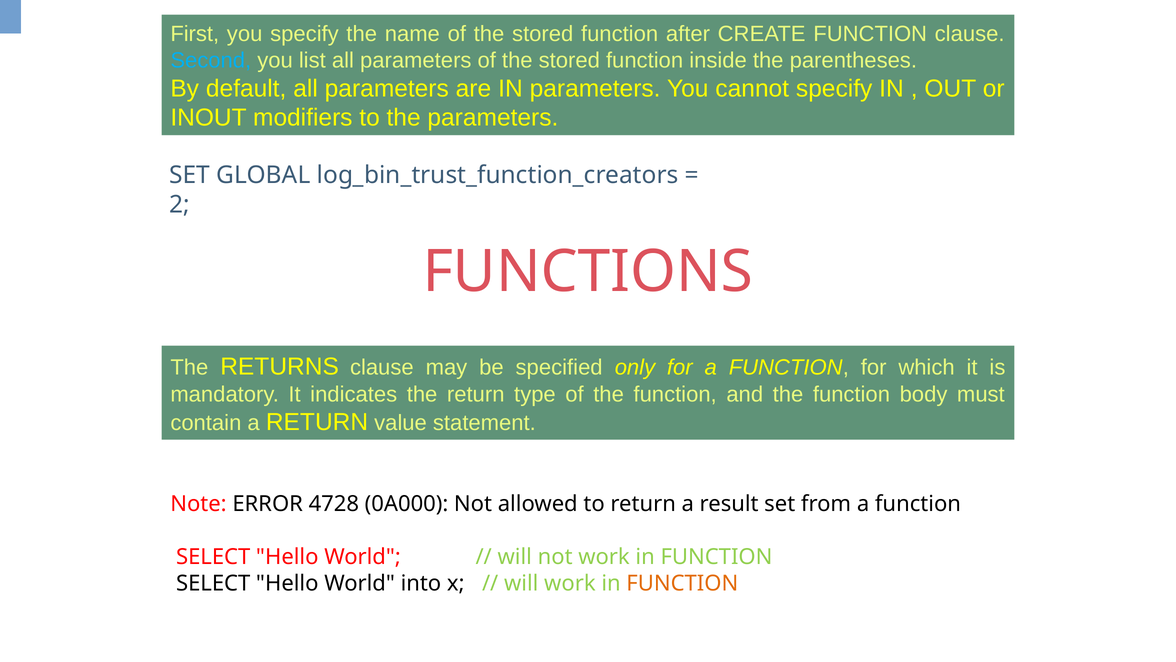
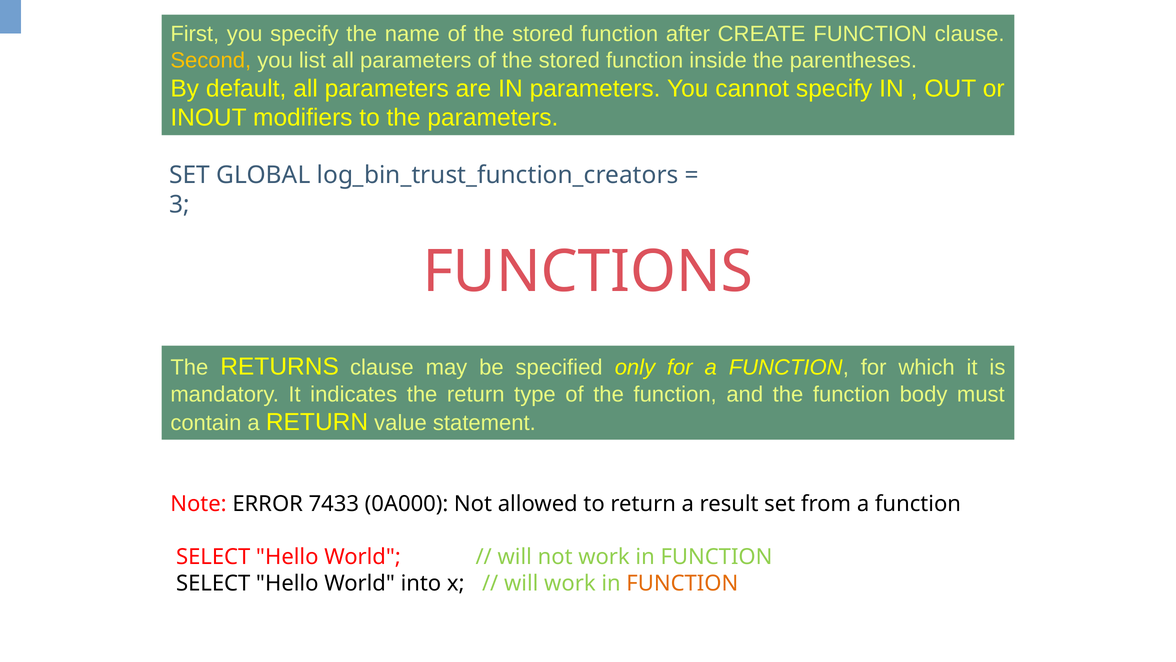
Second colour: light blue -> yellow (211, 60)
2: 2 -> 3 (180, 204)
4728: 4728 -> 7433 (334, 504)
